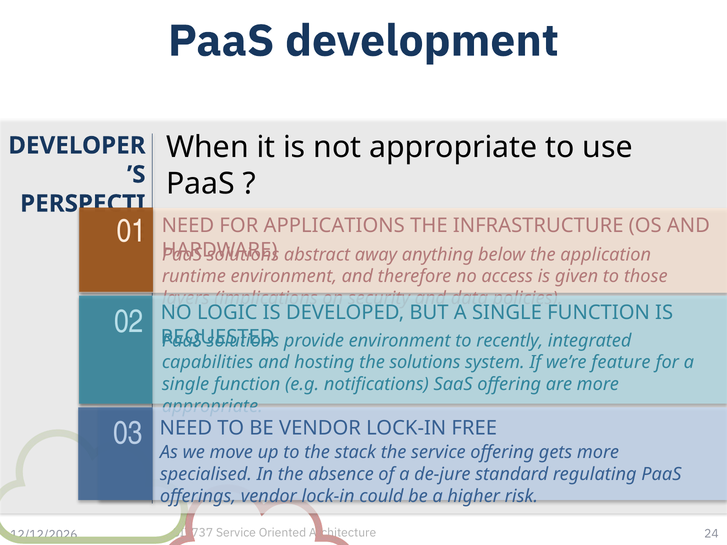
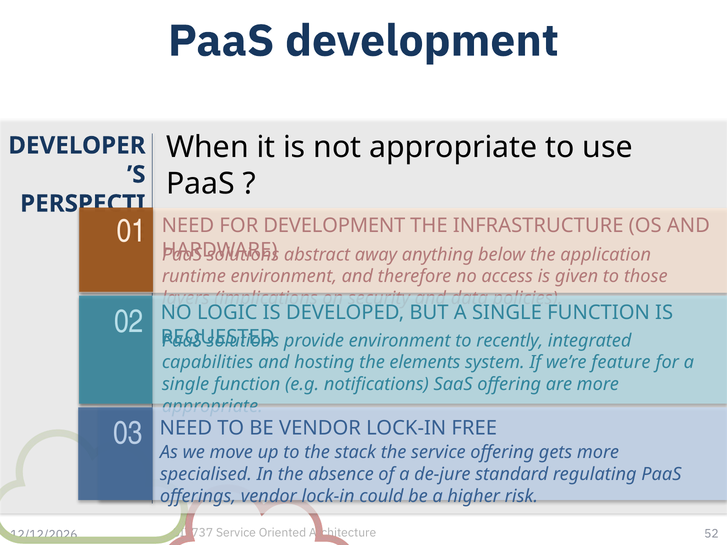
FOR APPLICATIONS: APPLICATIONS -> DEVELOPMENT (334, 226)
the solutions: solutions -> elements (425, 363)
24: 24 -> 52 (711, 534)
